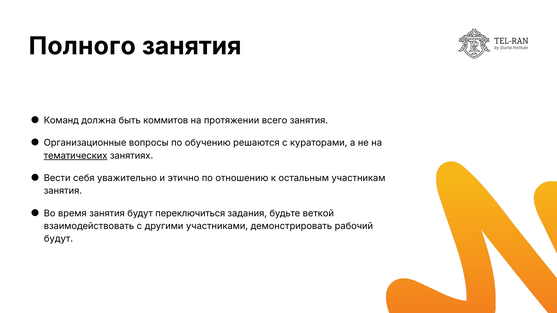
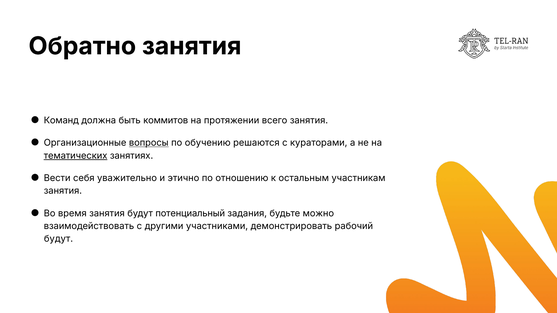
Полного: Полного -> Обратно (82, 46)
вопросы underline: none -> present (149, 143)
переключиться: переключиться -> потенциальный (190, 214)
веткой: веткой -> можно (318, 214)
